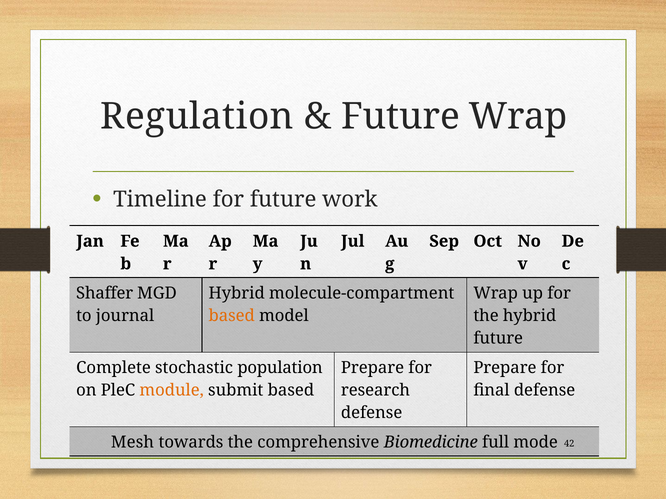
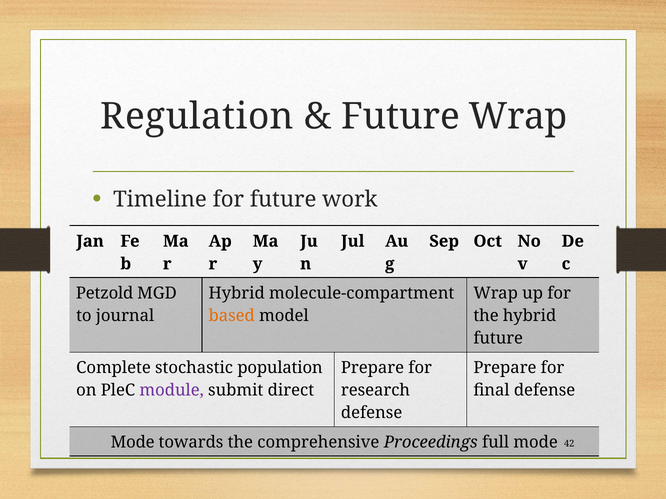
Shaffer: Shaffer -> Petzold (105, 293)
module colour: orange -> purple (172, 391)
submit based: based -> direct (291, 391)
Mesh: Mesh -> Mode (133, 443)
Biomedicine: Biomedicine -> Proceedings (431, 443)
